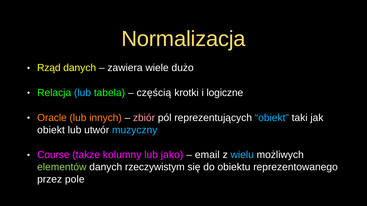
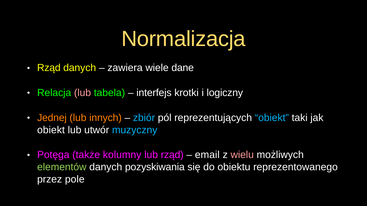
dużo: dużo -> dane (183, 68)
lub colour: light blue -> pink (83, 93)
częścią: częścią -> interfejs (154, 93)
logiczne: logiczne -> logiczny (225, 93)
Oracle: Oracle -> Jednej (52, 118)
zbiór colour: pink -> light blue (144, 118)
Course: Course -> Potęga (53, 155)
lub jako: jako -> rząd (172, 155)
wielu colour: light blue -> pink (242, 155)
rzeczywistym: rzeczywistym -> pozyskiwania (155, 167)
